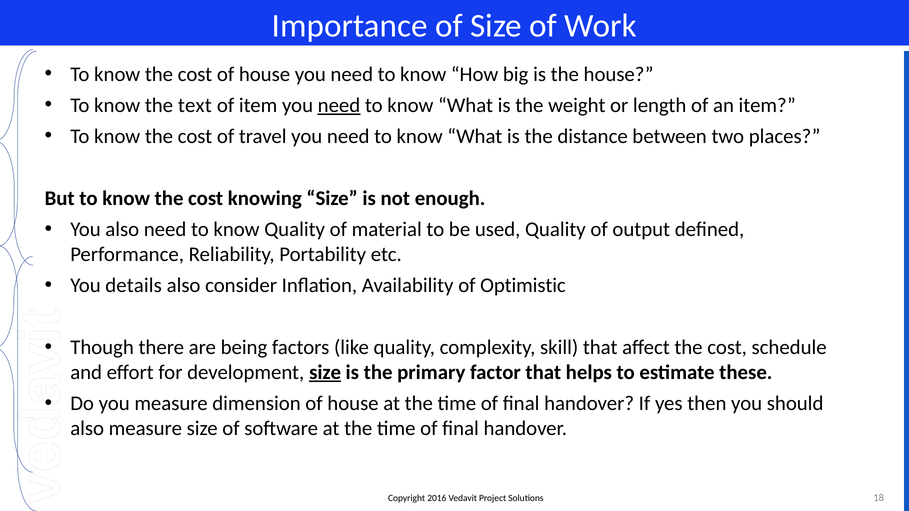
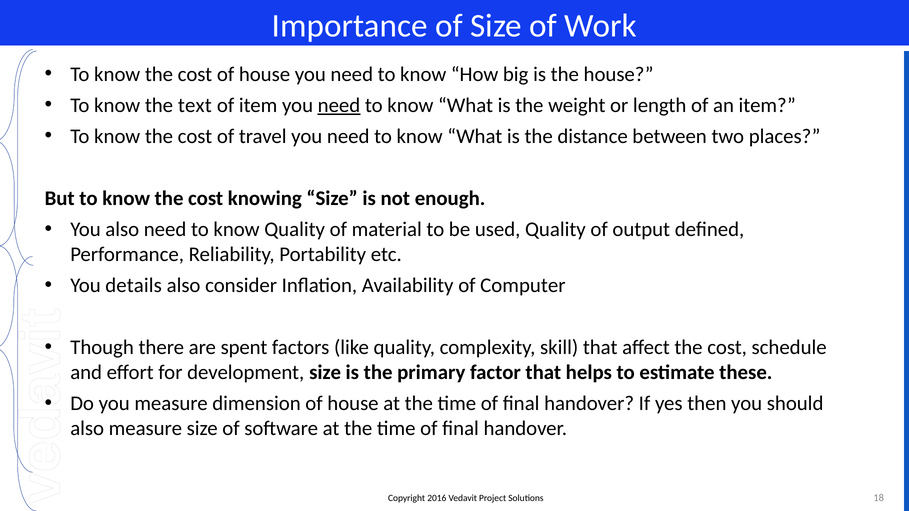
Optimistic: Optimistic -> Computer (523, 285)
being: being -> spent (244, 348)
size underline: present -> none (325, 373)
